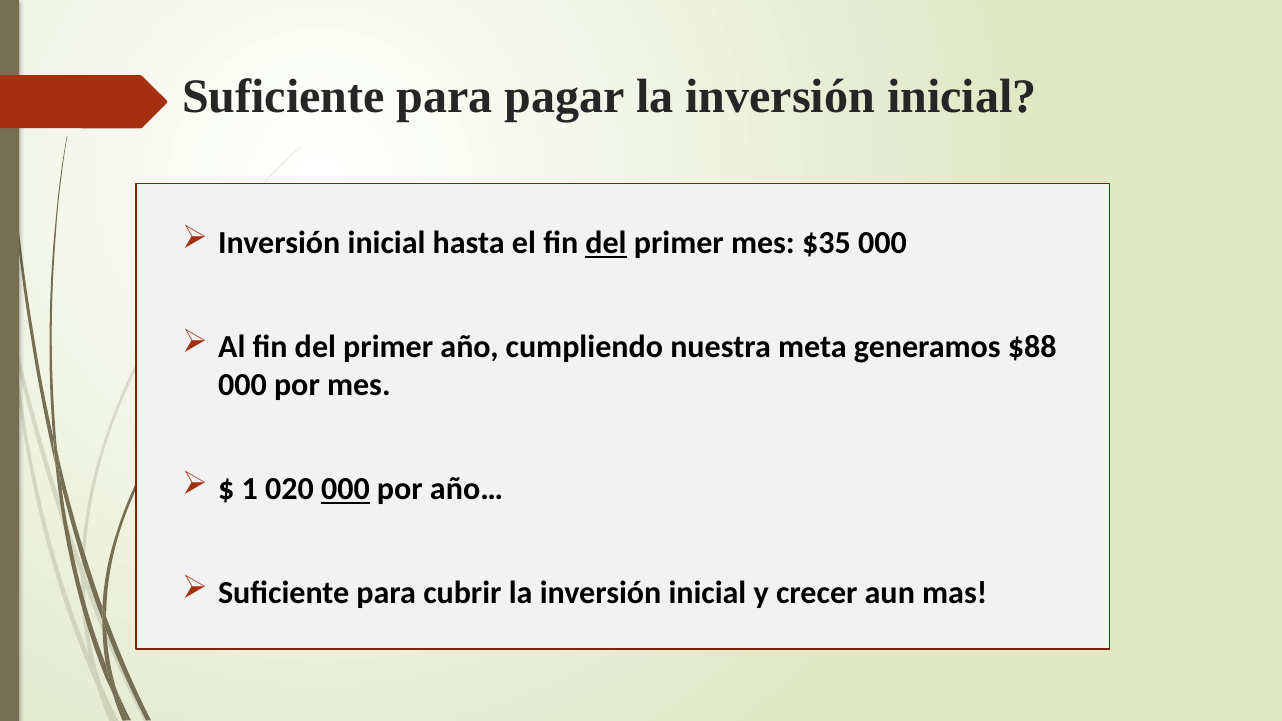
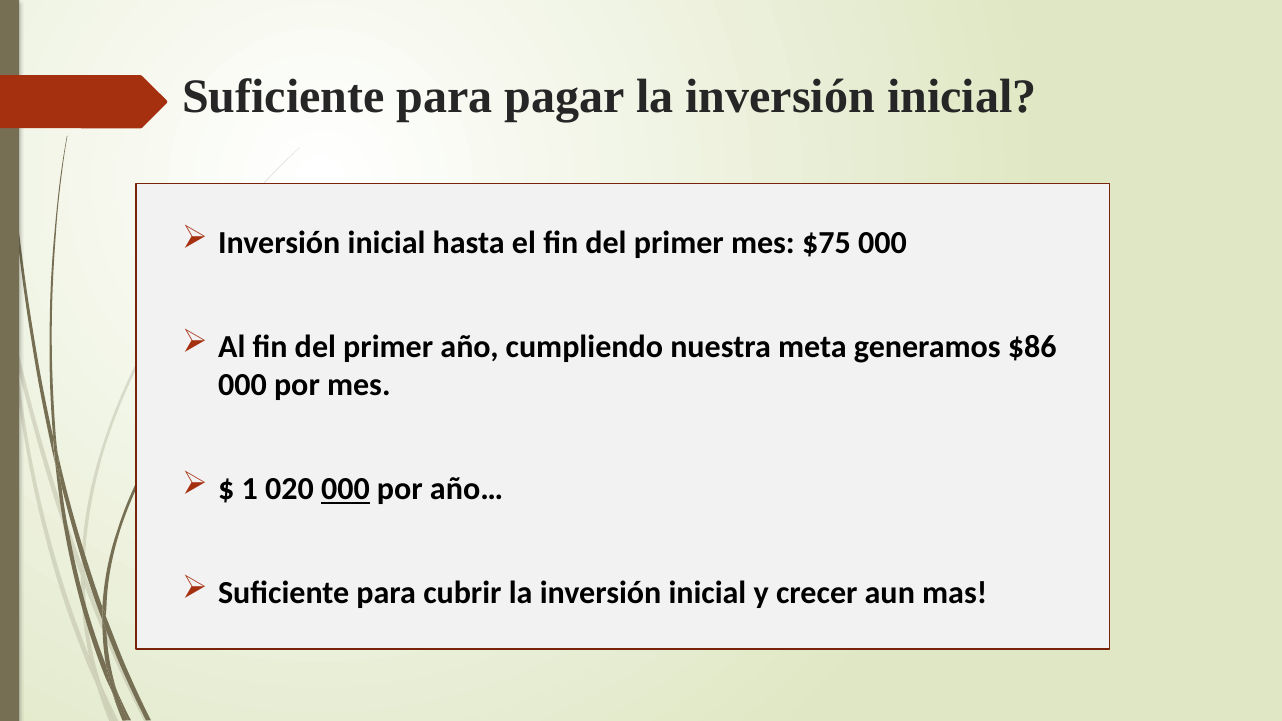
del underline: present -> none (606, 243)
$35: $35 -> $75 (826, 243)
$88: $88 -> $86 (1032, 347)
